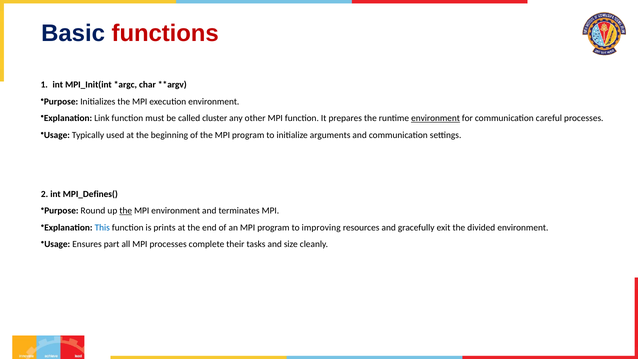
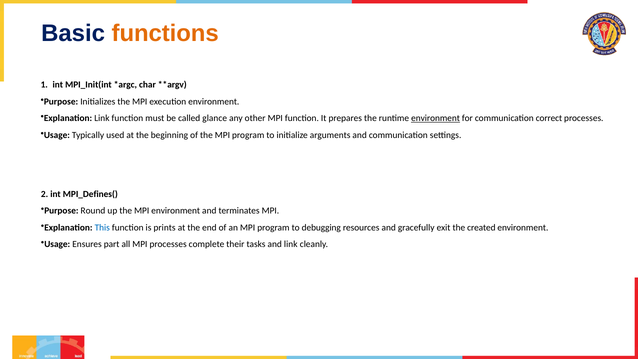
functions colour: red -> orange (165, 33)
cluster: cluster -> glance (215, 118)
careful: careful -> correct (549, 118)
the underline: present -> none (126, 211)
improving: improving -> debugging (321, 228)
divided: divided -> created (481, 228)
and size: size -> link (291, 244)
